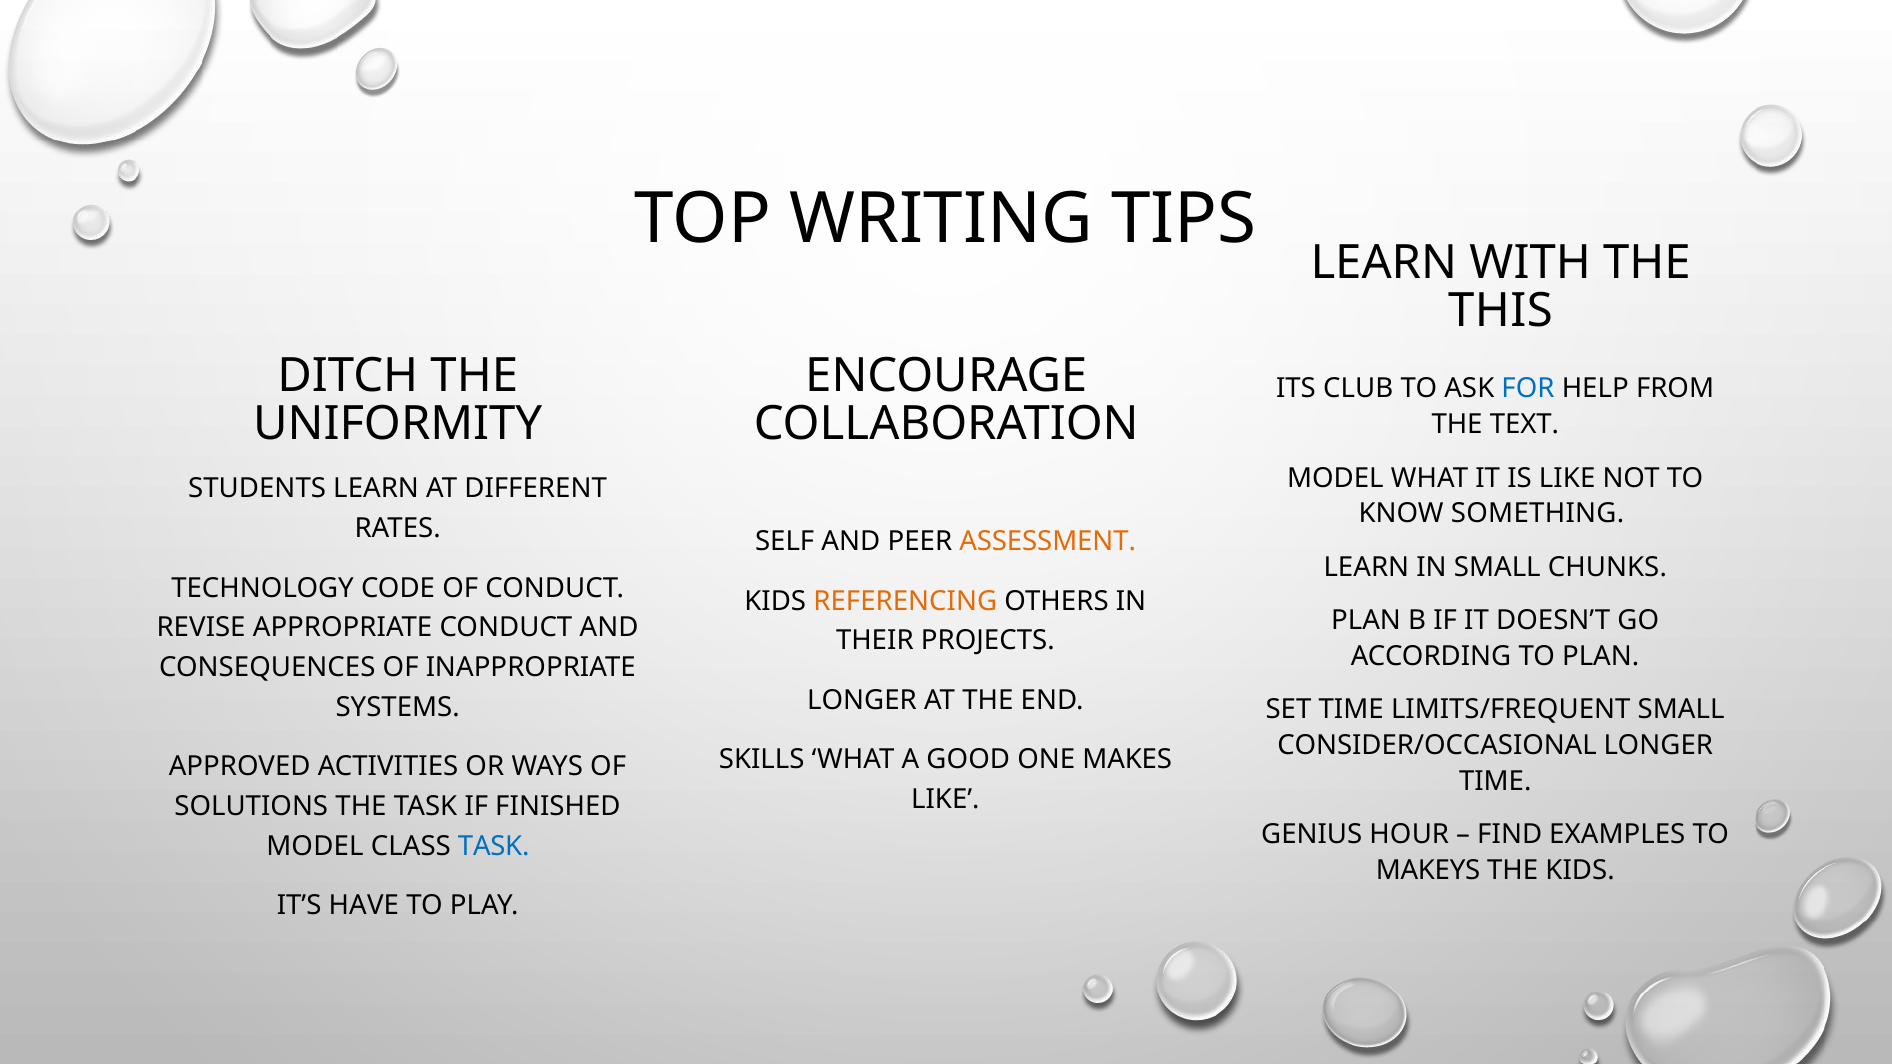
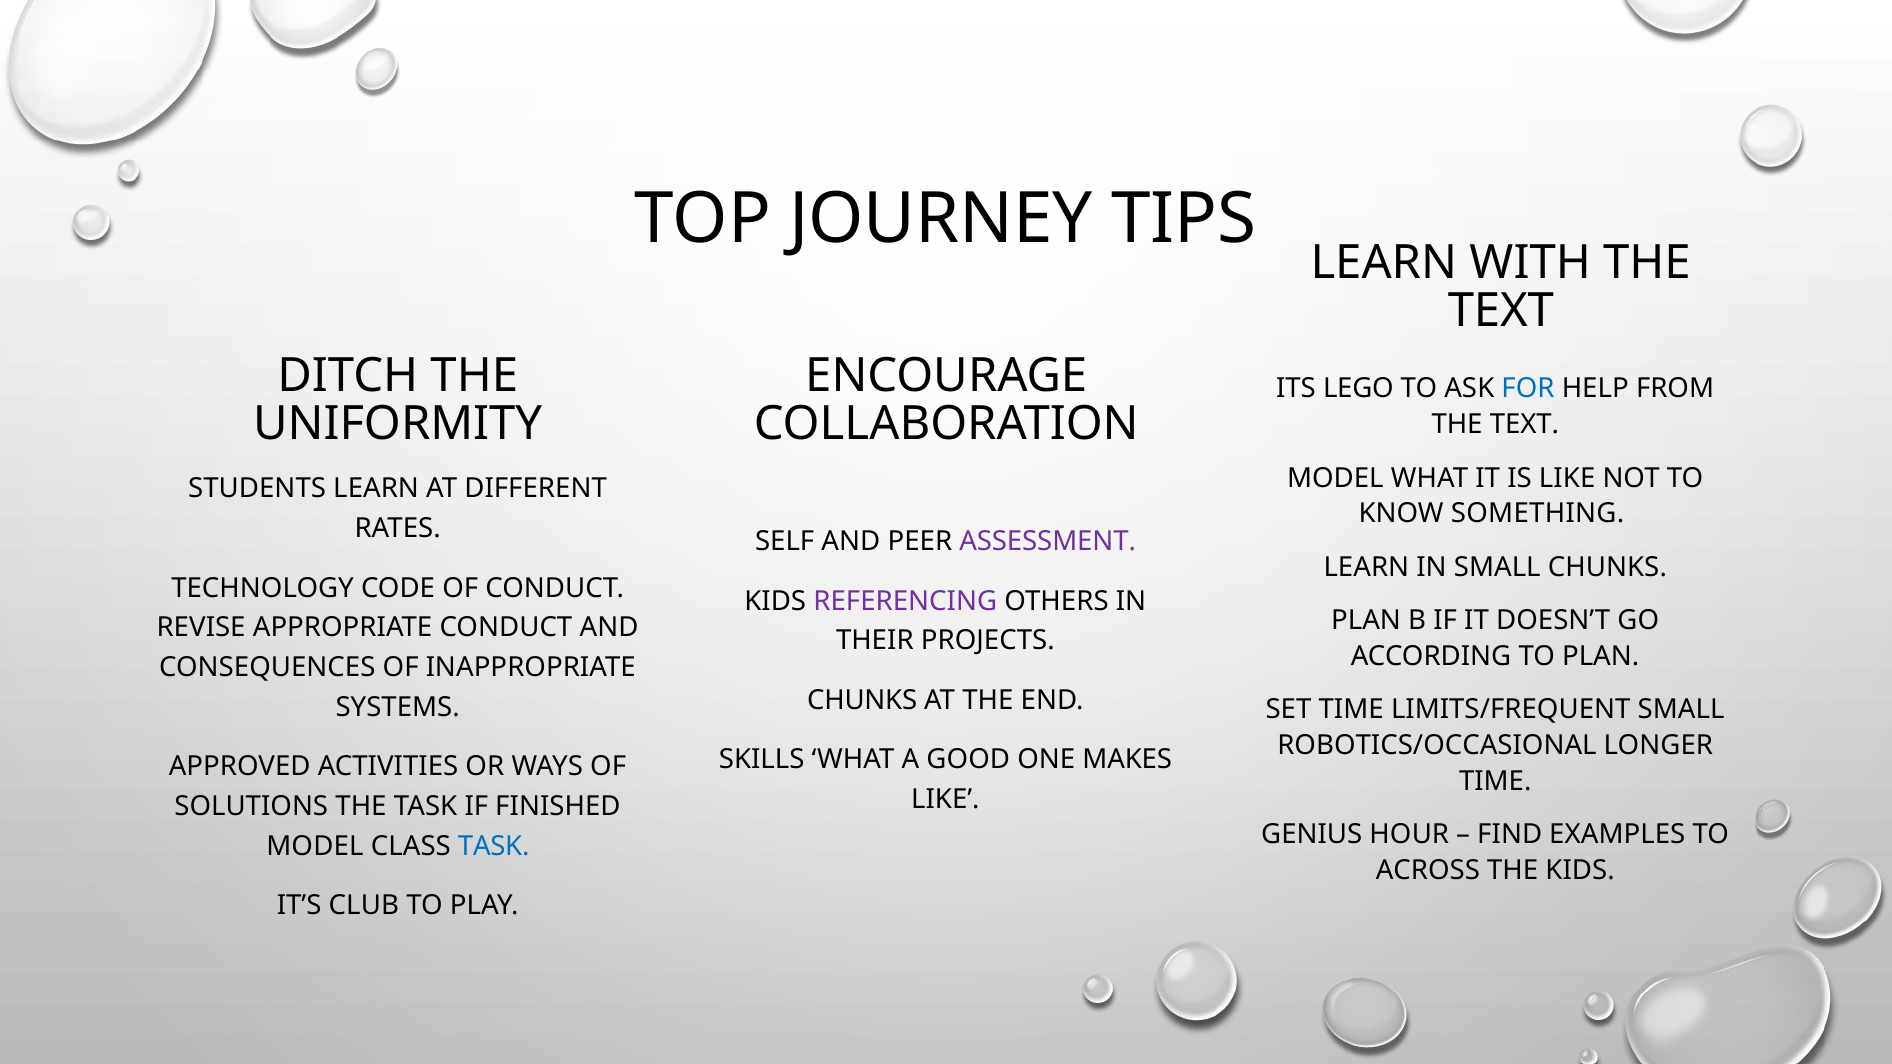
WRITING: WRITING -> JOURNEY (941, 219)
THIS: THIS -> TEXT (1501, 311)
CLUB: CLUB -> LEGO (1358, 389)
ASSESSMENT colour: orange -> purple (1048, 542)
REFERENCING colour: orange -> purple (905, 601)
LONGER: LONGER -> CHUNKS (862, 700)
CONSIDER/OCCASIONAL: CONSIDER/OCCASIONAL -> ROBOTICS/OCCASIONAL (1437, 746)
MAKEYS: MAKEYS -> ACROSS (1428, 871)
HAVE: HAVE -> CLUB (364, 906)
